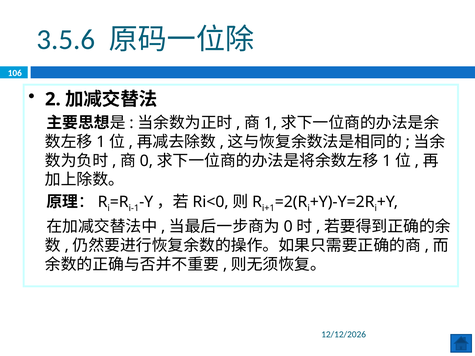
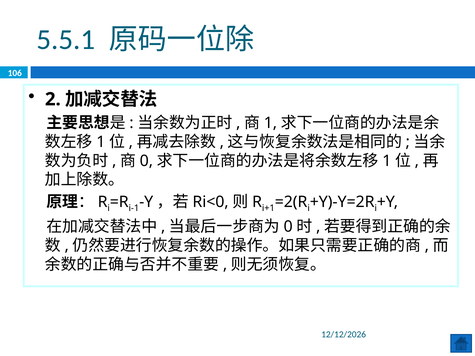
3.5.6: 3.5.6 -> 5.5.1 (66, 40)
